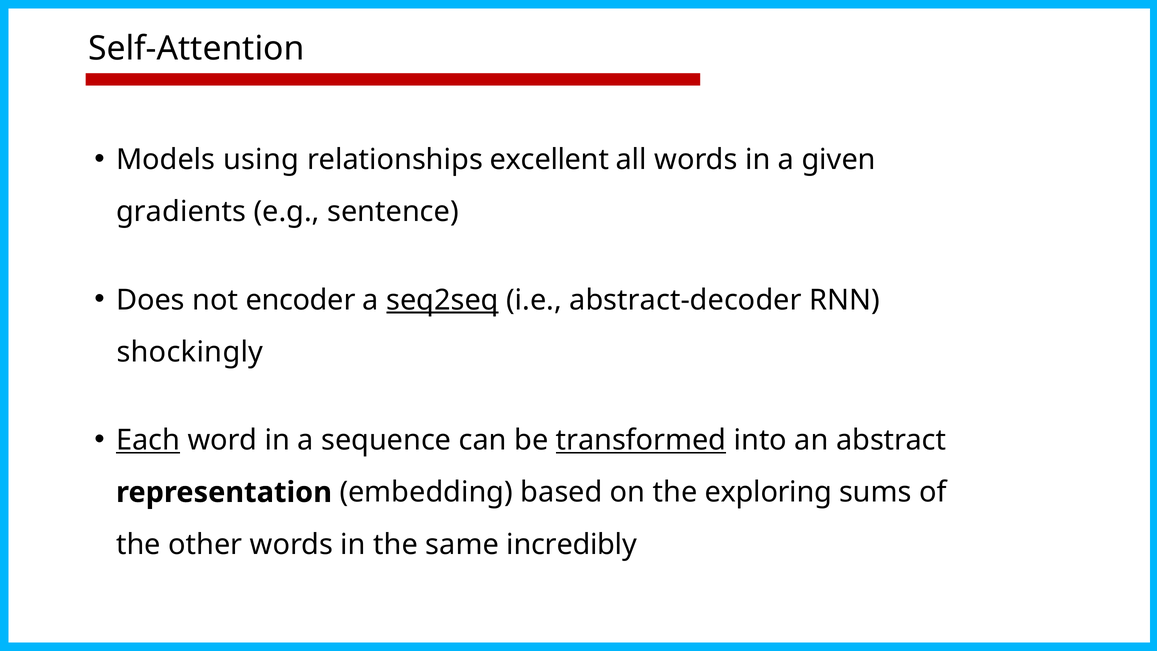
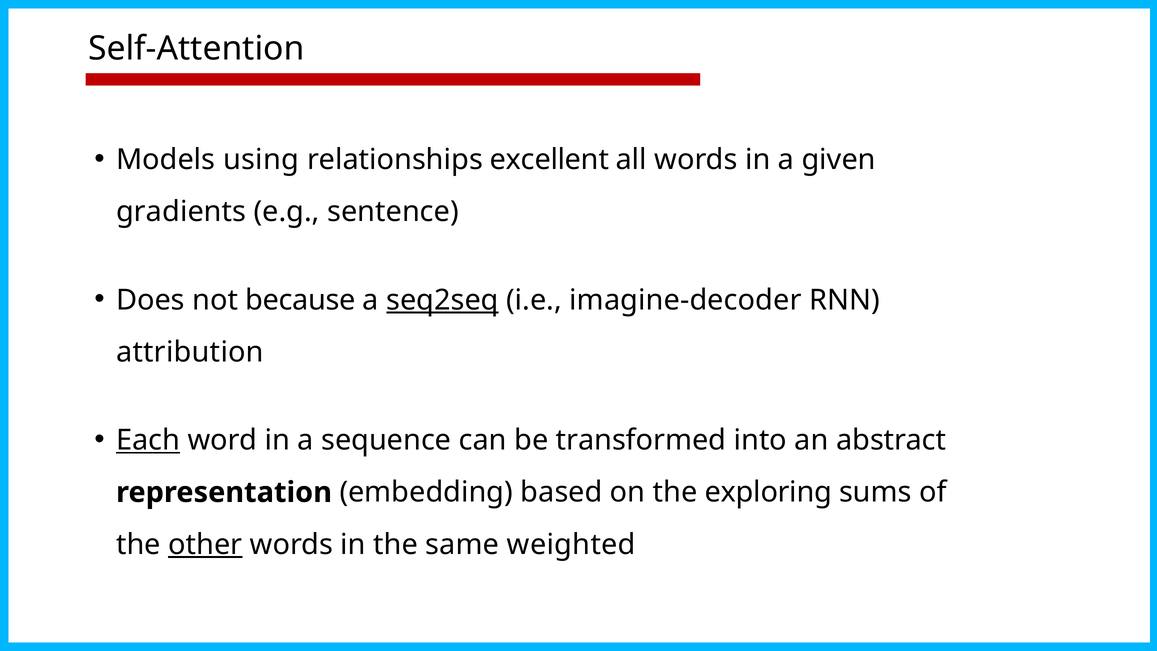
encoder: encoder -> because (301, 300)
abstract-decoder: abstract-decoder -> imagine-decoder (686, 300)
shockingly: shockingly -> attribution (190, 352)
transformed underline: present -> none (641, 440)
other underline: none -> present (205, 544)
incredibly: incredibly -> weighted (571, 544)
